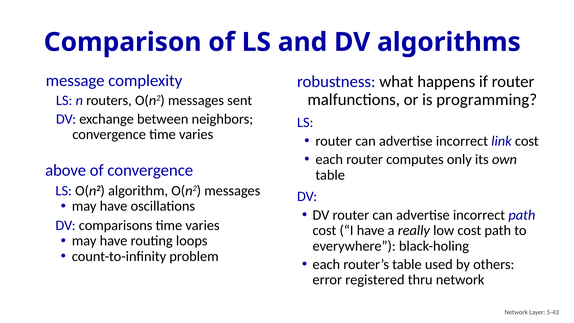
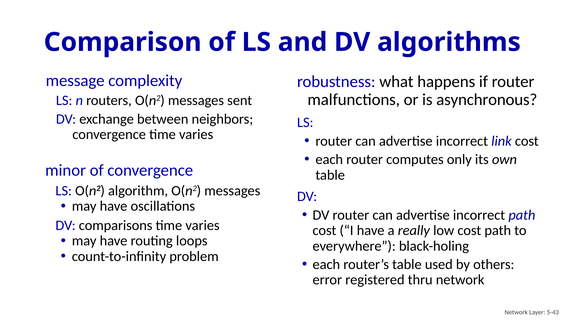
programming: programming -> asynchronous (487, 100)
above: above -> minor (66, 170)
